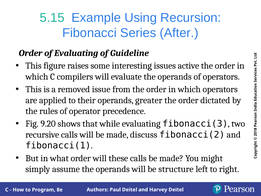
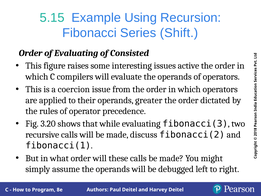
After: After -> Shift (179, 33)
Guideline: Guideline -> Consisted (130, 53)
removed: removed -> coercion (74, 89)
9.20: 9.20 -> 3.20 (48, 124)
structure: structure -> debugged (176, 169)
